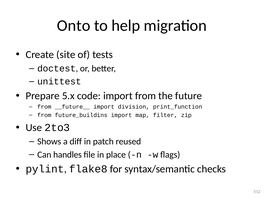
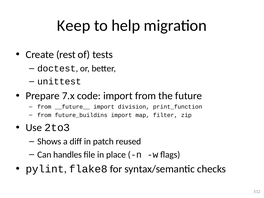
Onto: Onto -> Keep (74, 26)
site: site -> rest (66, 55)
5.x: 5.x -> 7.x (68, 96)
